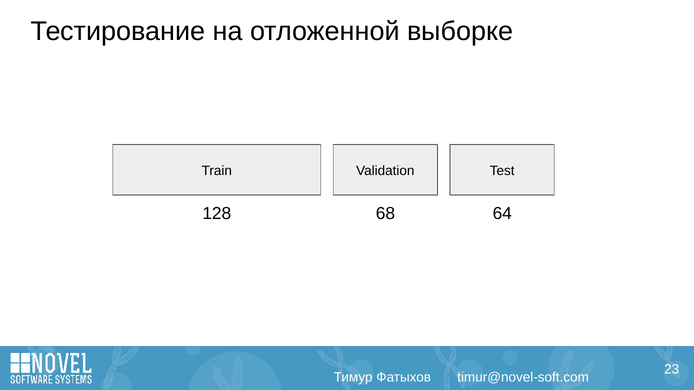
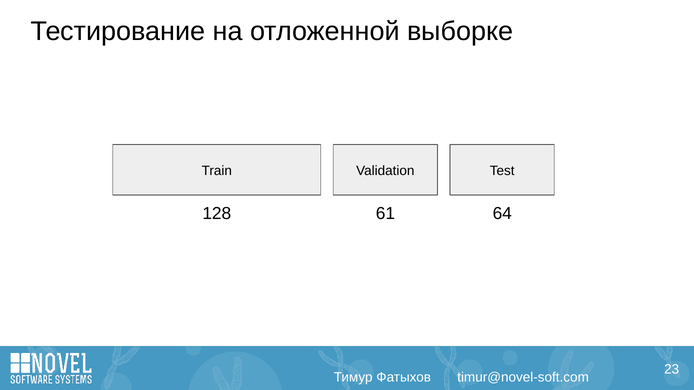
68: 68 -> 61 (385, 214)
